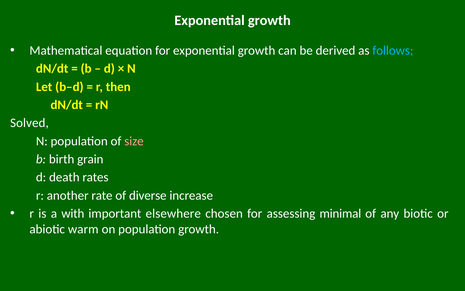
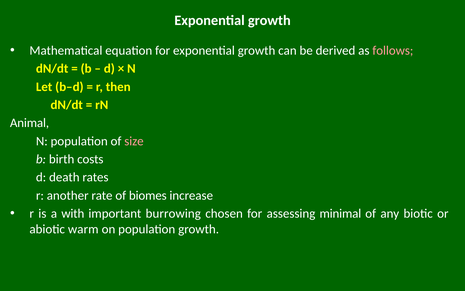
follows colour: light blue -> pink (393, 51)
Solved: Solved -> Animal (30, 123)
grain: grain -> costs (90, 159)
diverse: diverse -> biomes (148, 195)
elsewhere: elsewhere -> burrowing (173, 213)
